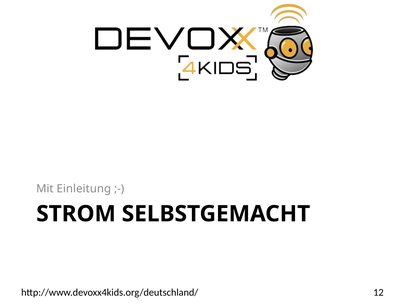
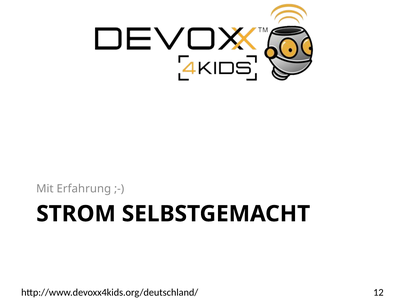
Einleitung: Einleitung -> Erfahrung (84, 189)
